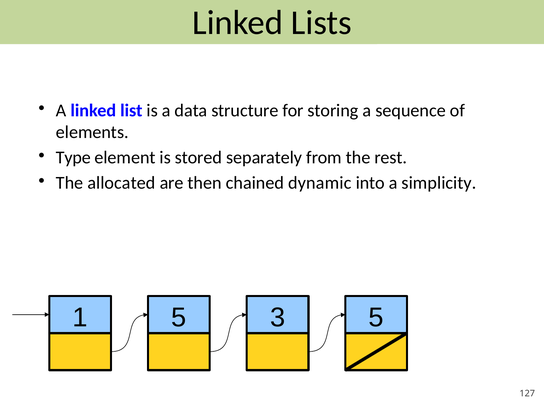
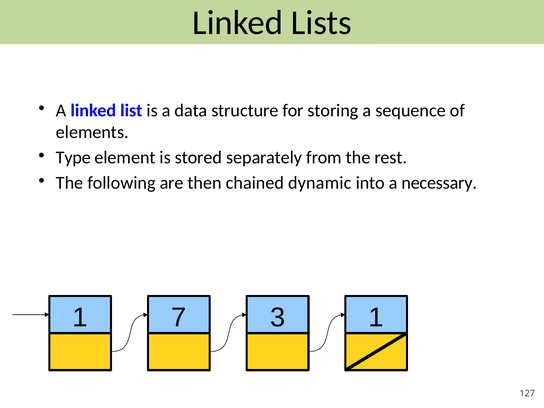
allocated: allocated -> following (121, 183)
simplicity: simplicity -> necessary (439, 183)
1 5: 5 -> 7 (179, 317)
3 5: 5 -> 1 (376, 317)
